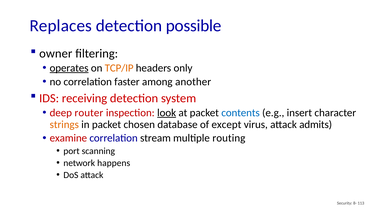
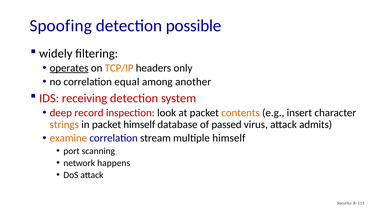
Replaces: Replaces -> Spoofing (61, 26)
owner: owner -> widely (56, 54)
faster: faster -> equal (127, 82)
router: router -> record (89, 113)
look underline: present -> none (167, 113)
contents colour: blue -> orange (241, 113)
packet chosen: chosen -> himself (139, 125)
except: except -> passed (227, 125)
examine colour: red -> orange (68, 138)
multiple routing: routing -> himself (229, 138)
